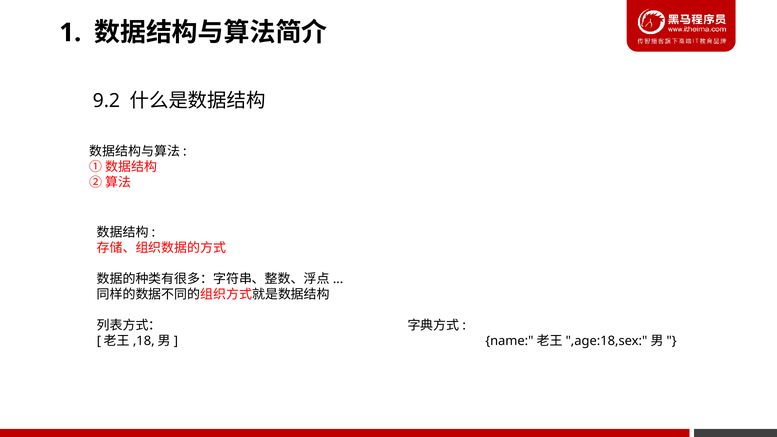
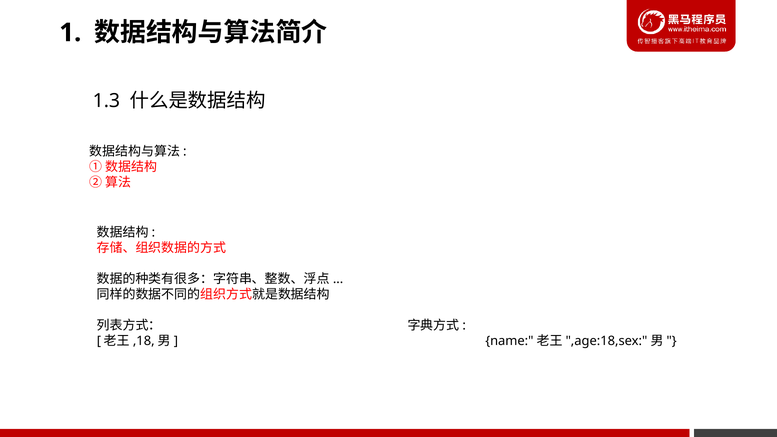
9.2: 9.2 -> 1.3 (106, 101)
